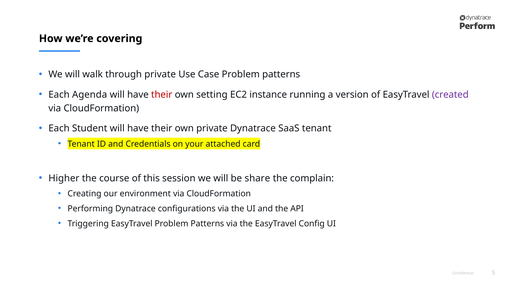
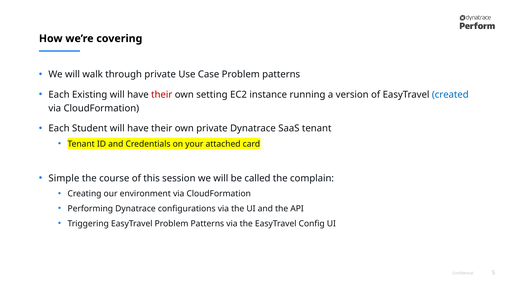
Agenda: Agenda -> Existing (90, 94)
created colour: purple -> blue (450, 94)
Higher: Higher -> Simple (64, 178)
share: share -> called (257, 178)
